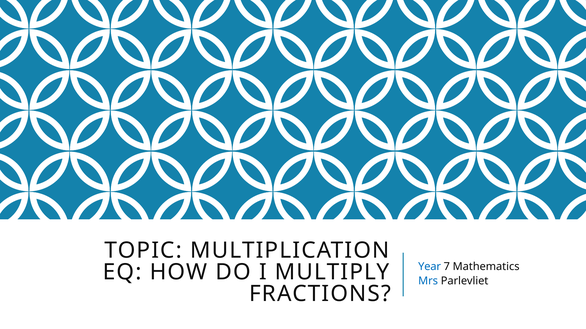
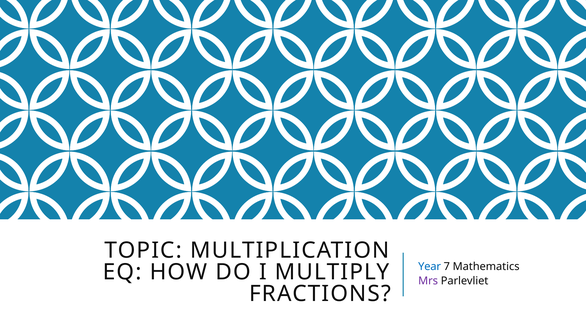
Mrs colour: blue -> purple (428, 282)
